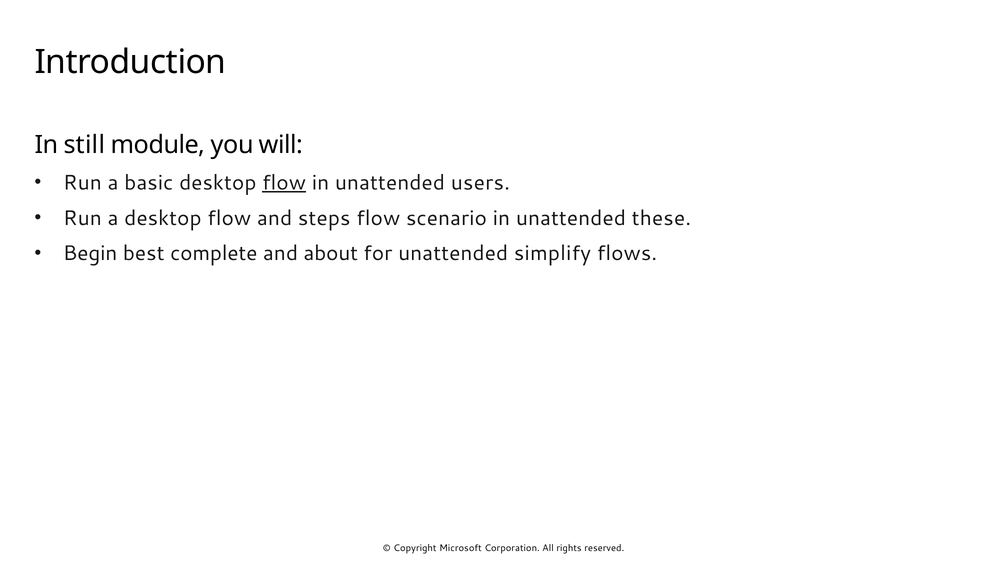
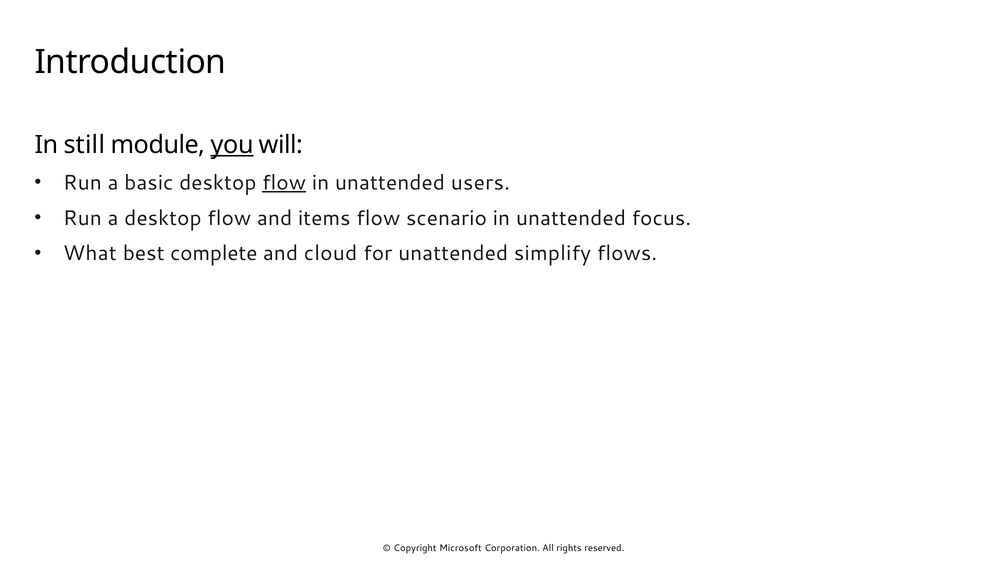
you underline: none -> present (232, 145)
steps: steps -> items (324, 218)
these: these -> focus (661, 218)
Begin: Begin -> What (90, 253)
about: about -> cloud (331, 253)
